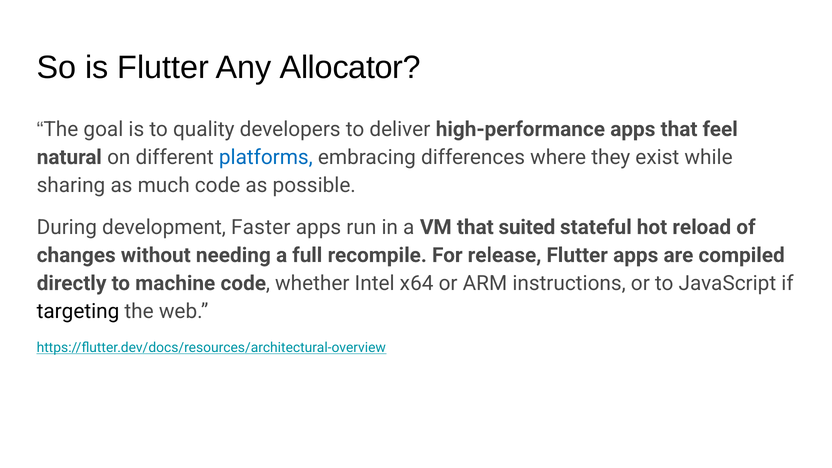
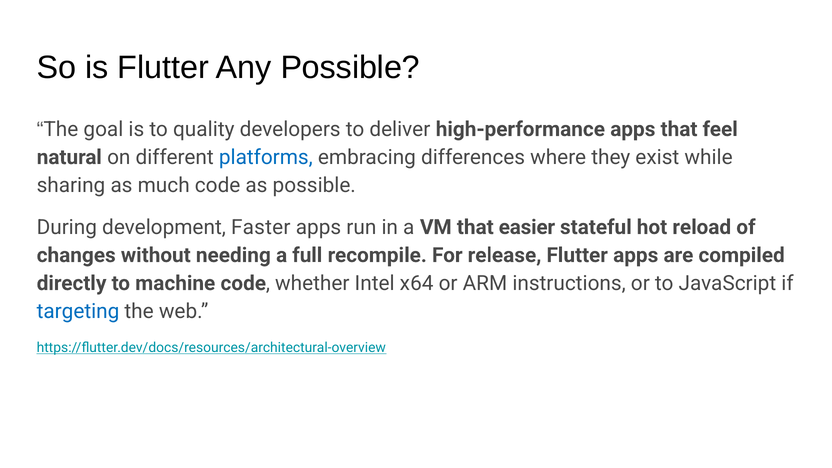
Any Allocator: Allocator -> Possible (350, 67)
suited: suited -> easier (527, 227)
targeting colour: black -> blue (78, 311)
